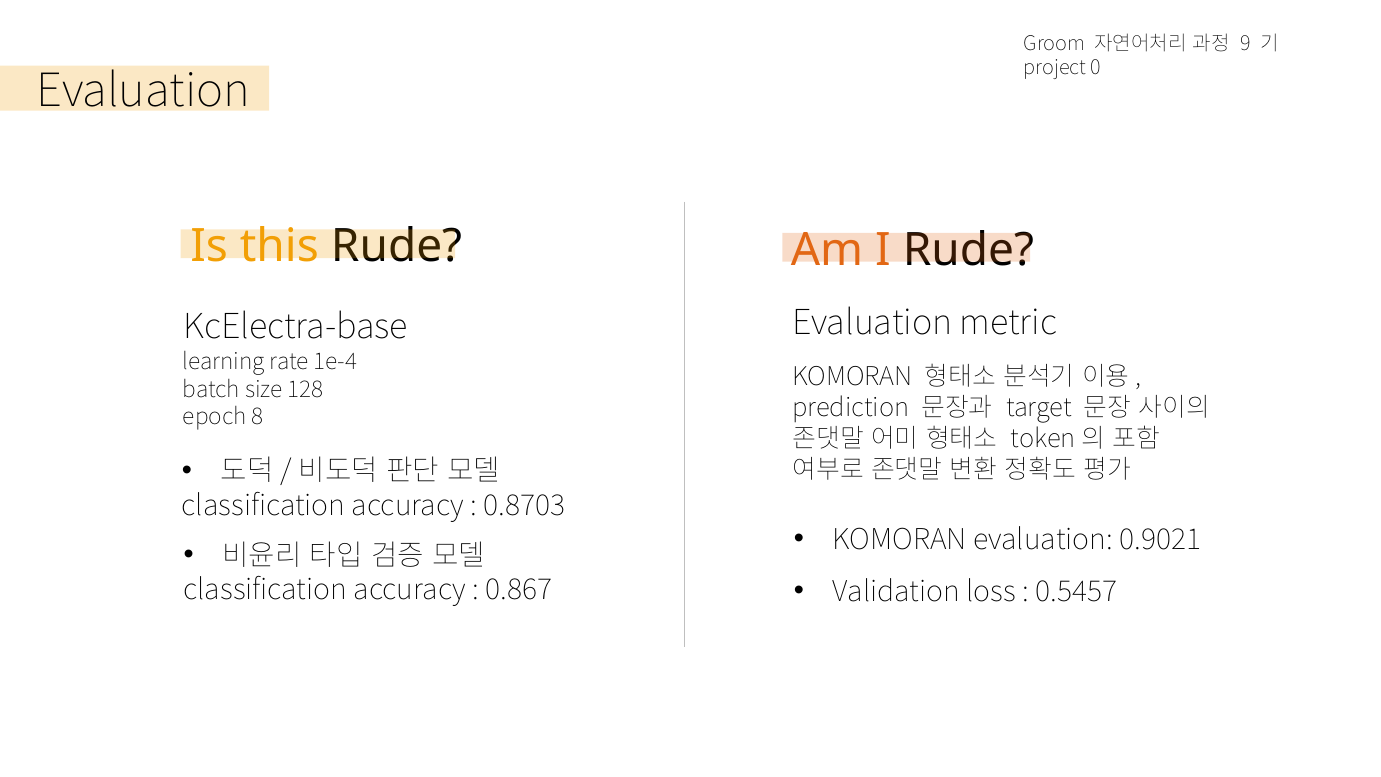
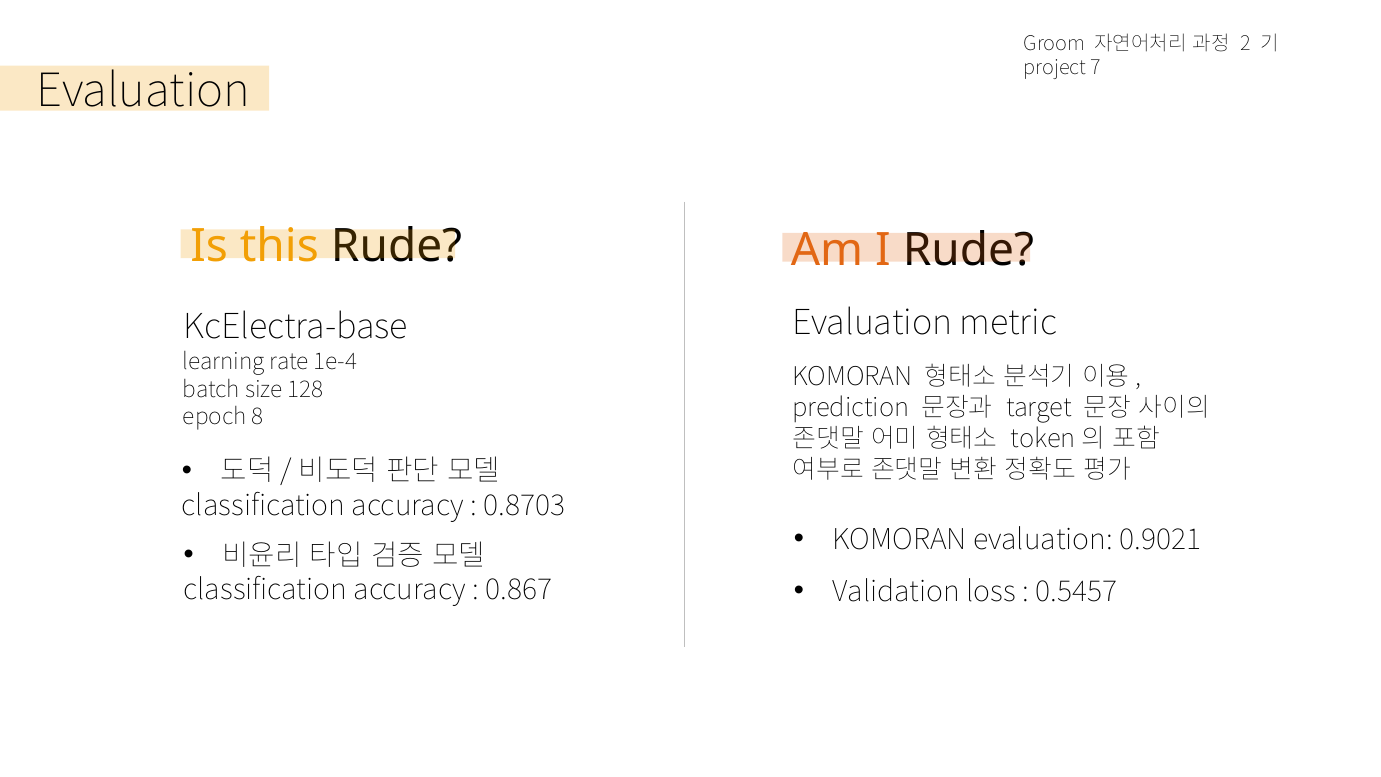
9: 9 -> 2 (1246, 43)
0: 0 -> 7 (1096, 68)
